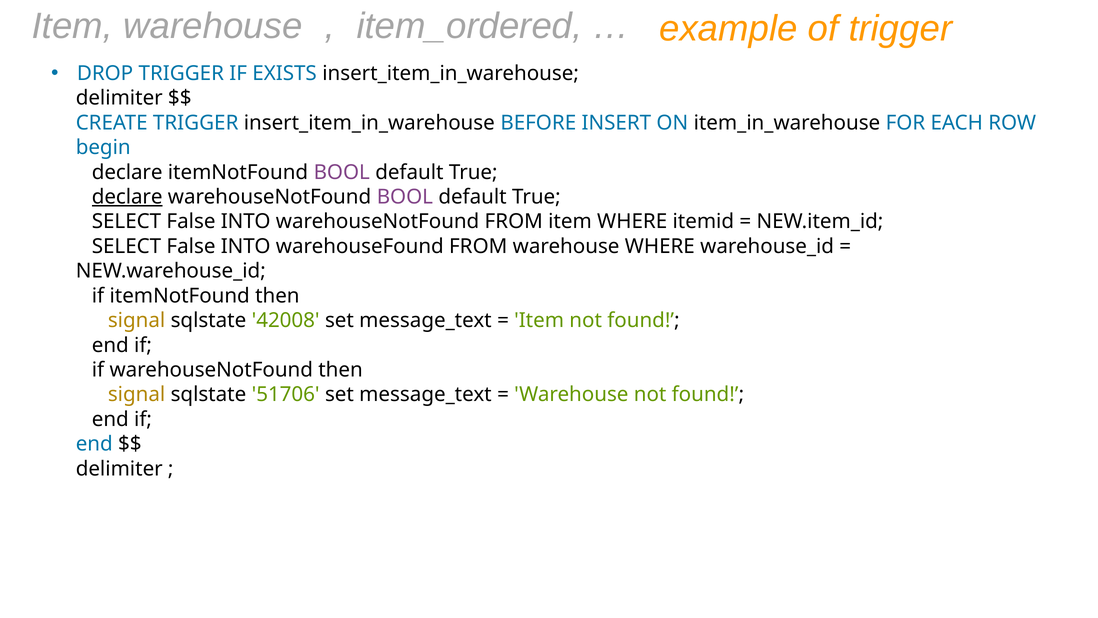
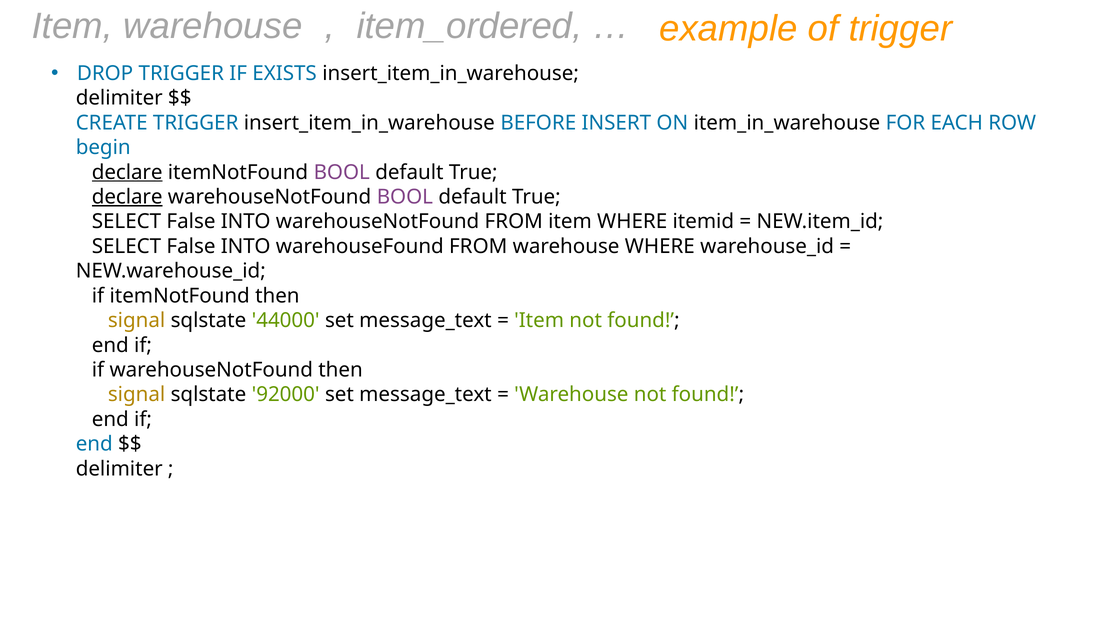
declare underline: none -> present (127, 172)
42008: 42008 -> 44000 (286, 320)
51706: 51706 -> 92000 (286, 394)
